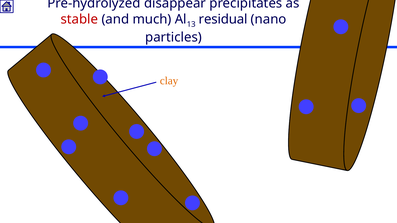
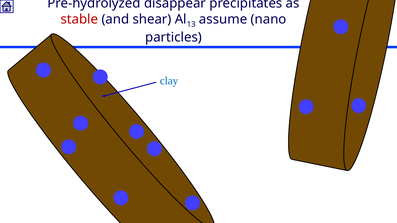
much: much -> shear (152, 19)
residual: residual -> assume (223, 19)
clay colour: orange -> blue (169, 81)
